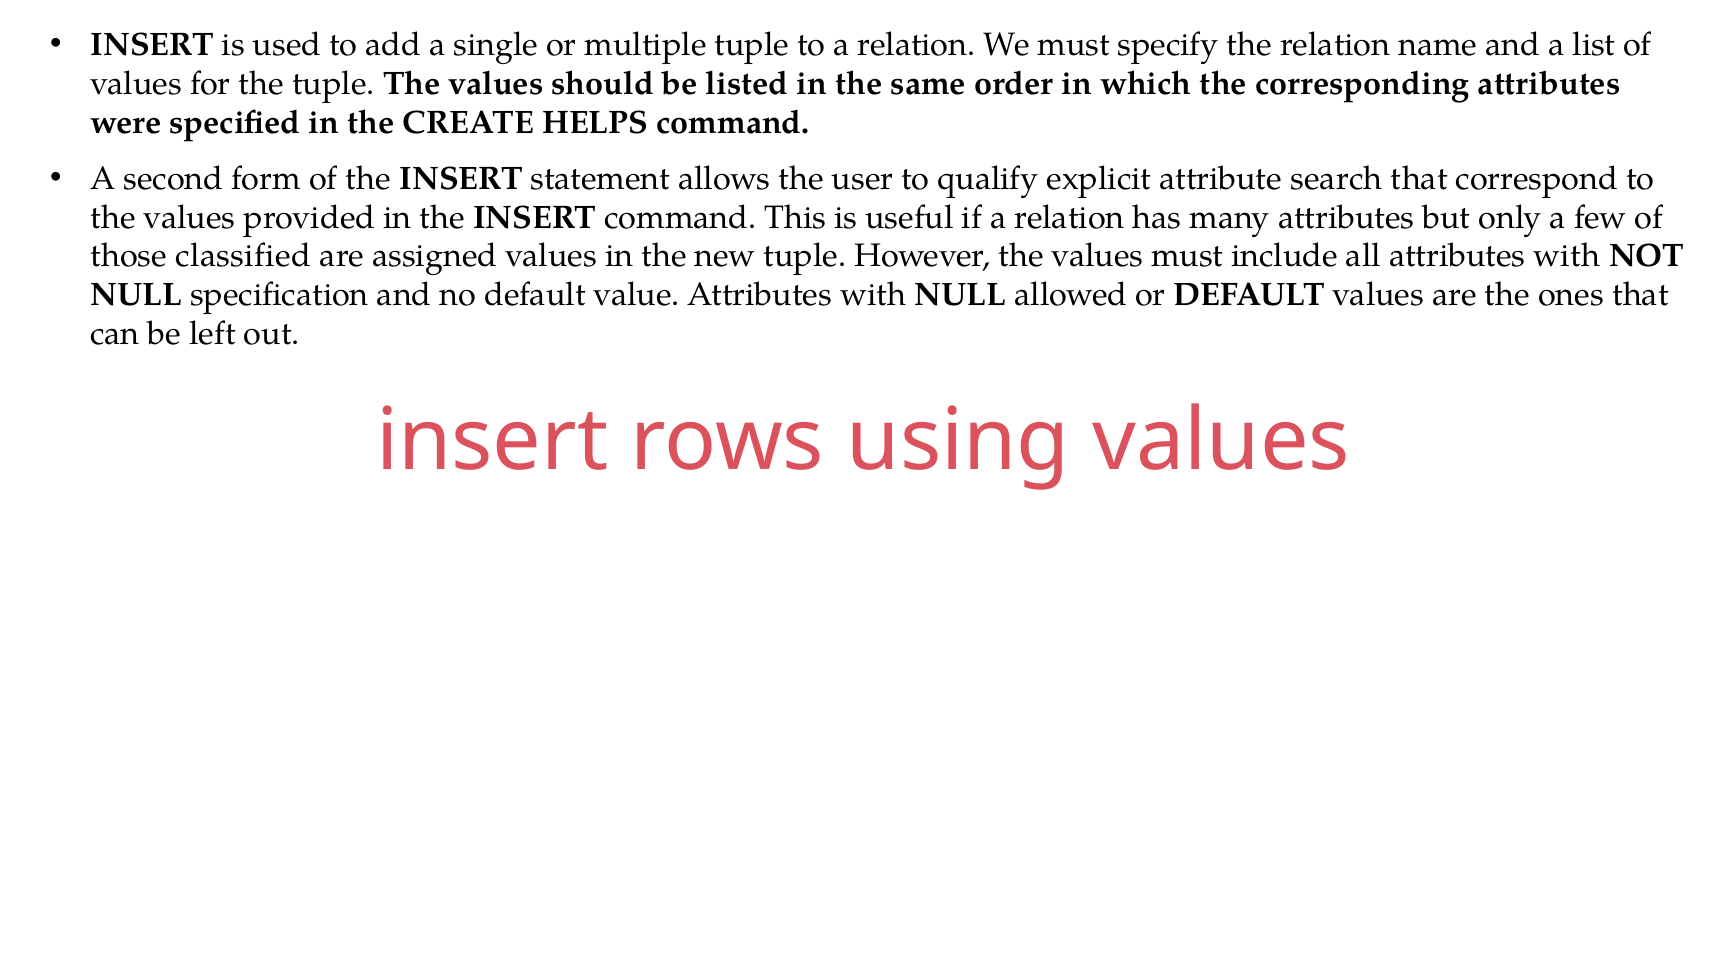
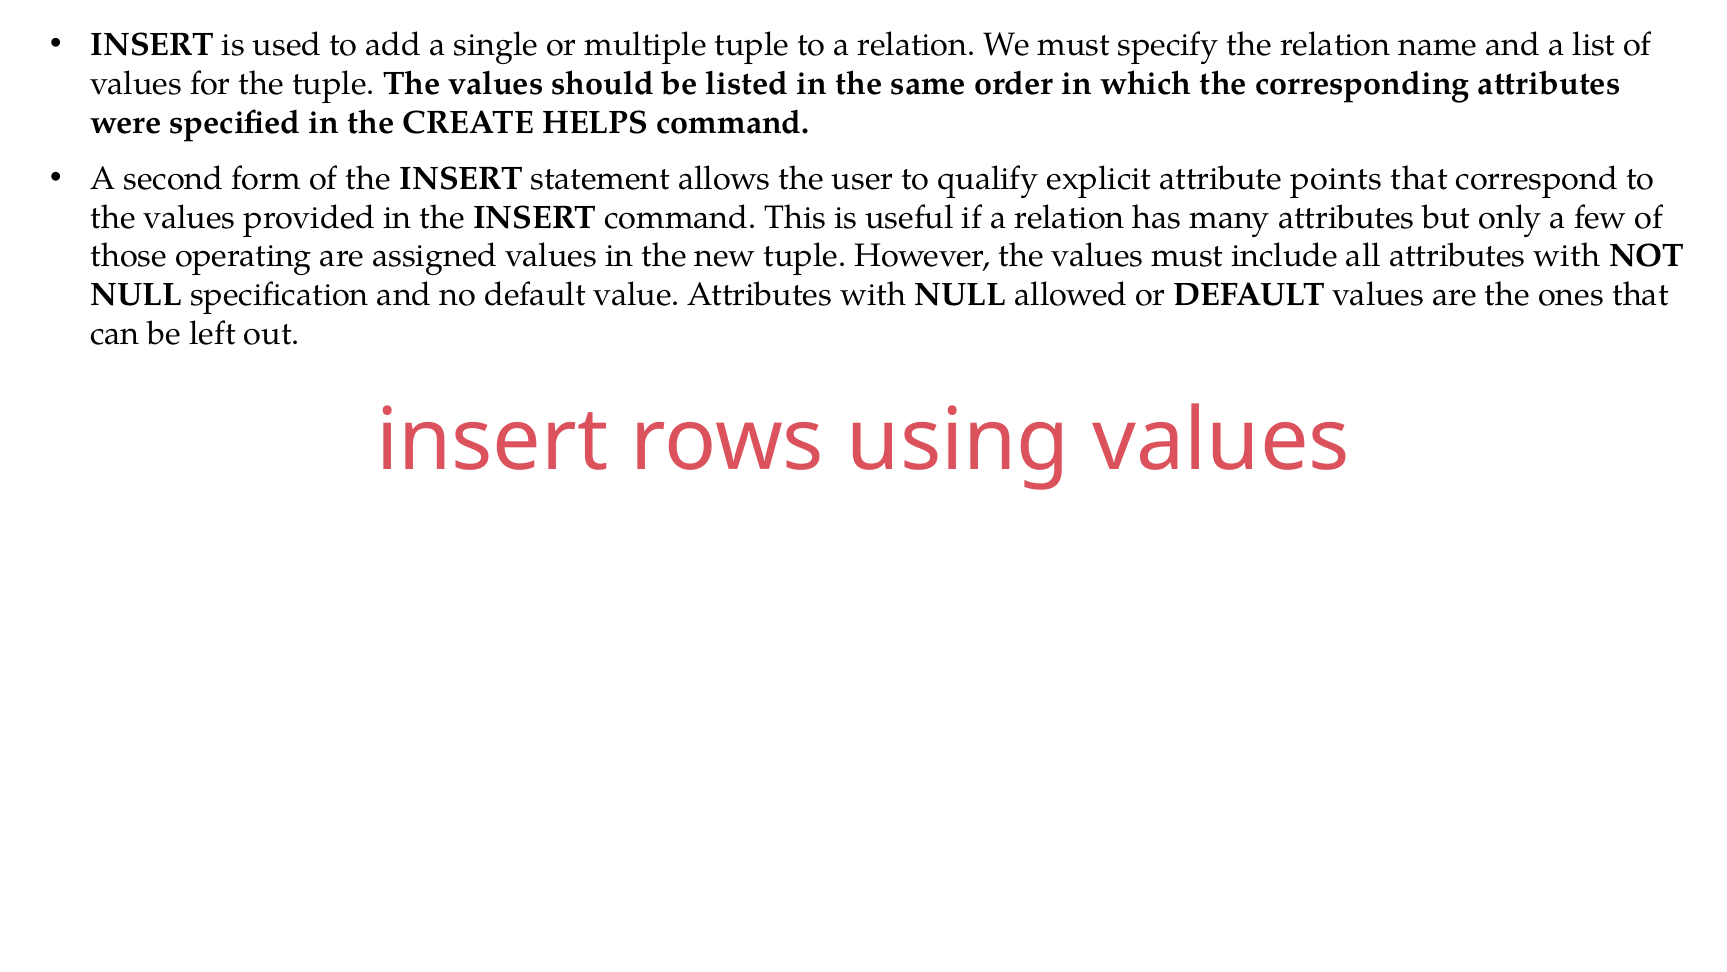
search: search -> points (1336, 178)
classified: classified -> operating (244, 256)
